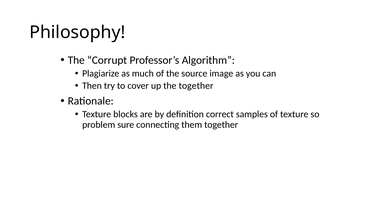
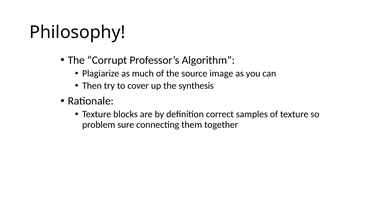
the together: together -> synthesis (196, 86)
